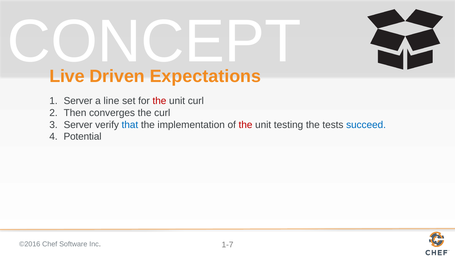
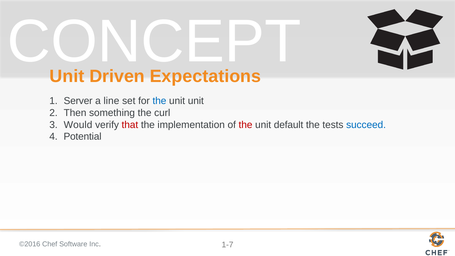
Live: Live -> Unit (67, 76)
the colour: red -> blue (159, 101)
unit curl: curl -> unit (196, 101)
converges: converges -> something (112, 113)
Server: Server -> Would (78, 125)
that colour: blue -> red (130, 125)
testing: testing -> default (289, 125)
